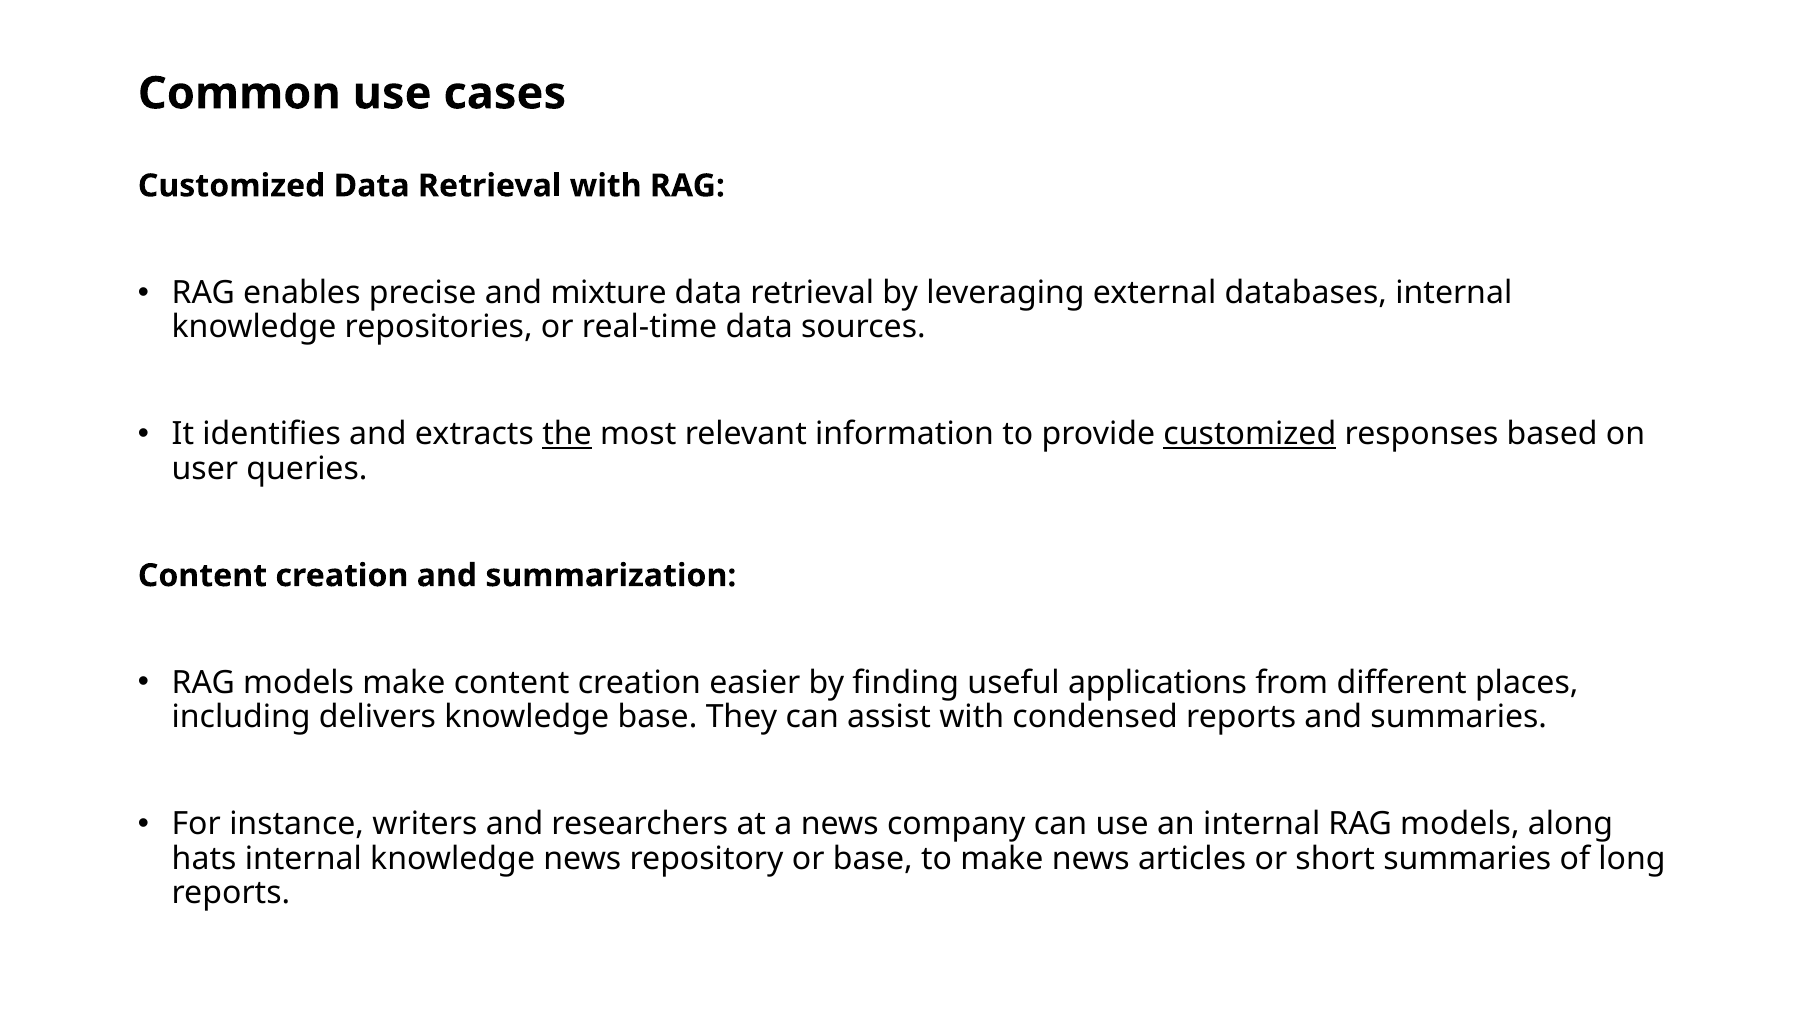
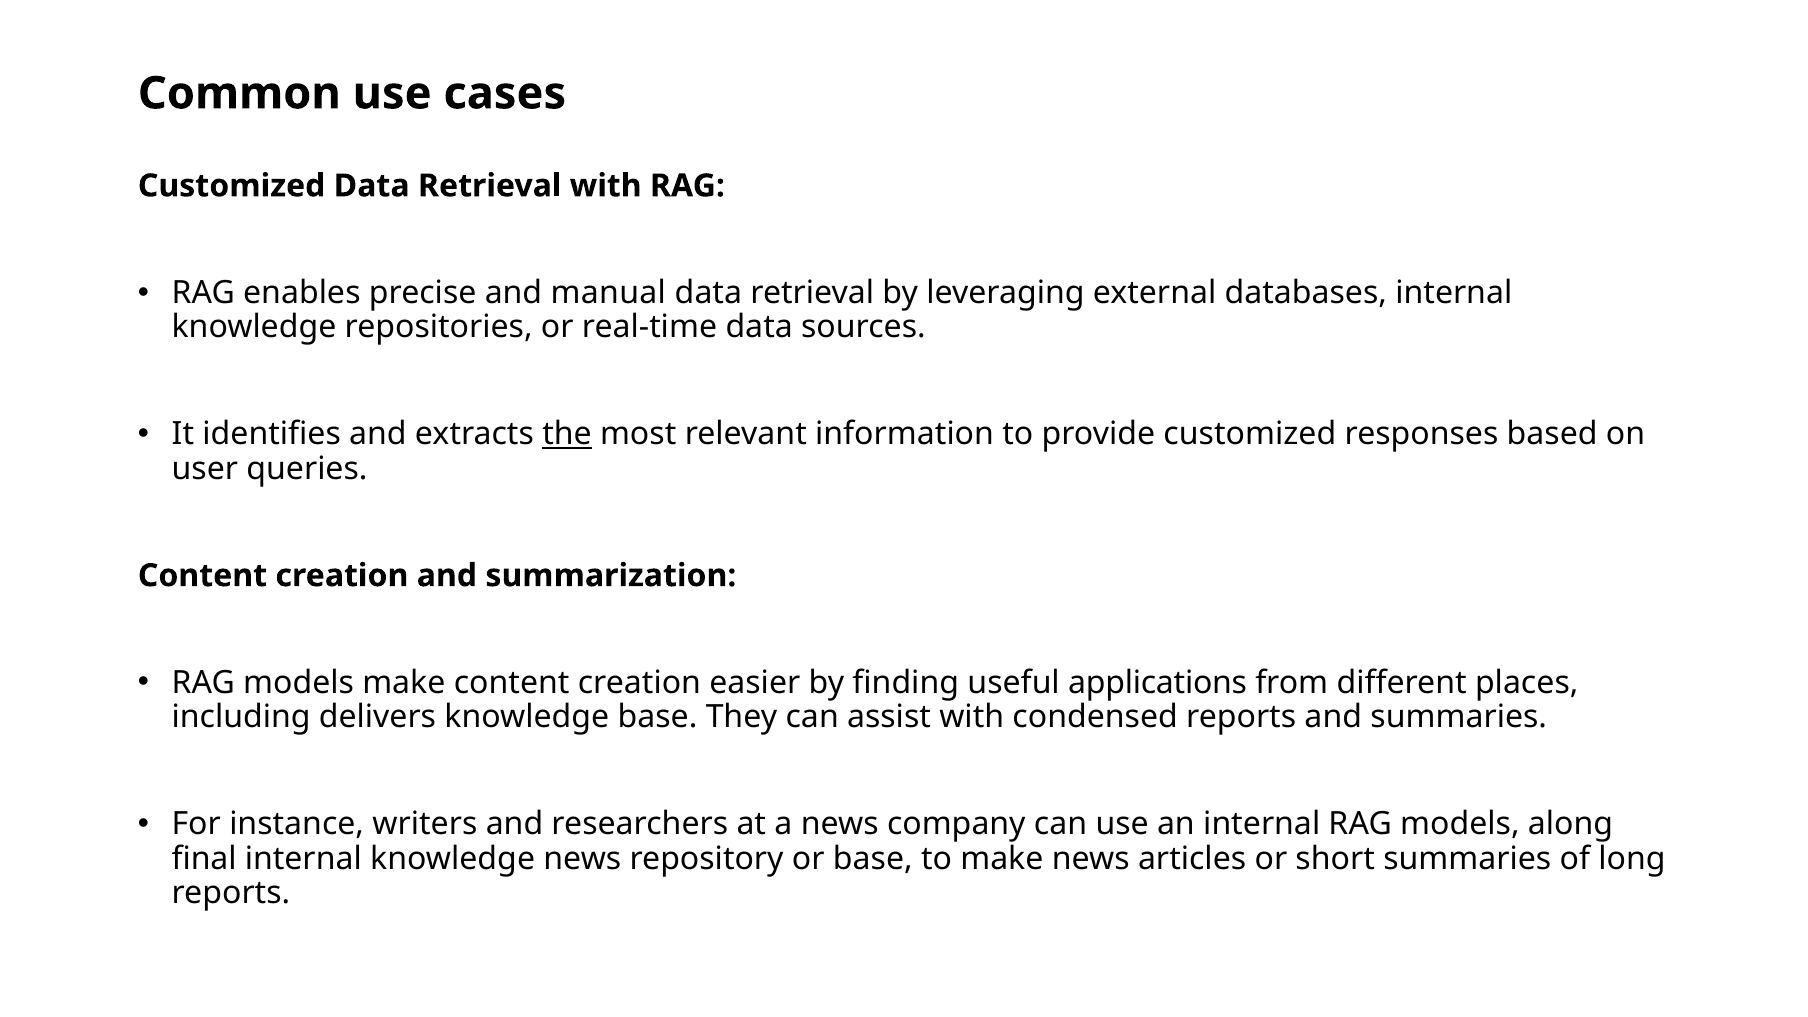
mixture: mixture -> manual (608, 293)
customized underline: present -> none (1250, 434)
hats: hats -> final (204, 859)
